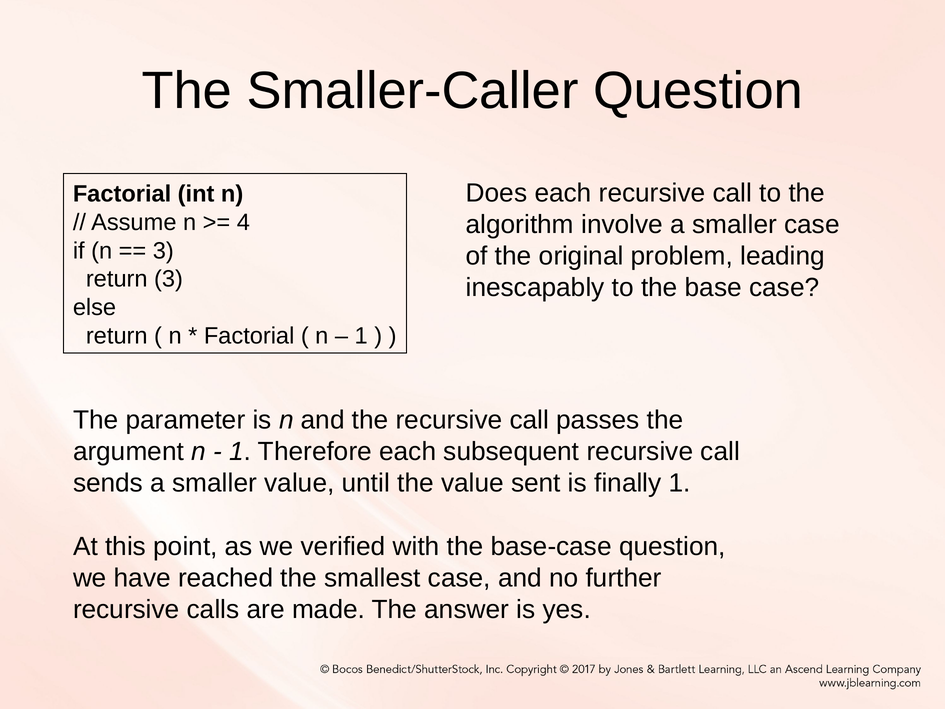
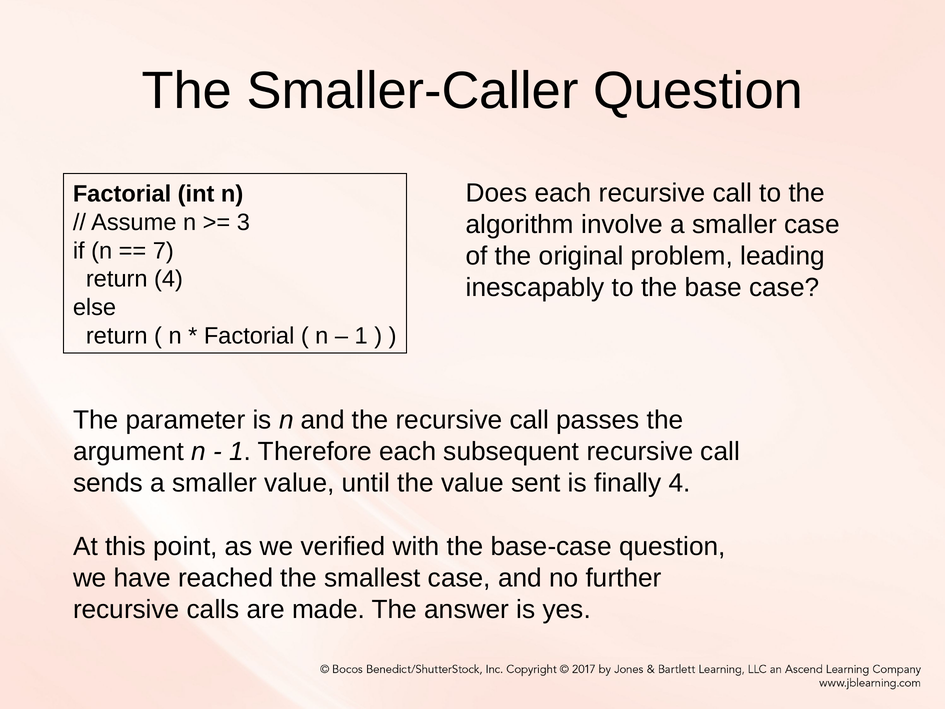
4: 4 -> 3 (243, 222)
3: 3 -> 7 (163, 251)
return 3: 3 -> 4 (169, 279)
finally 1: 1 -> 4 (680, 483)
